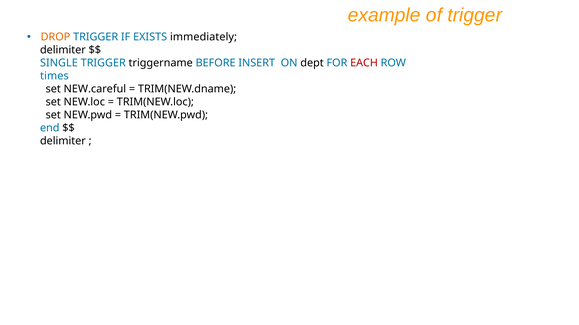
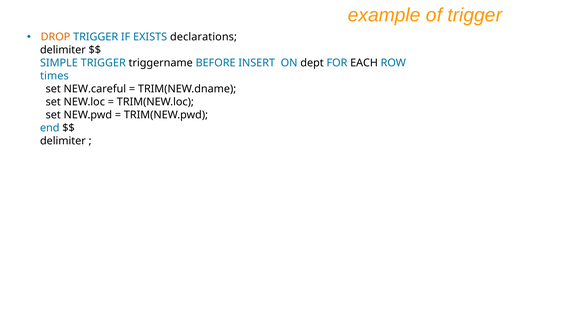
immediately: immediately -> declarations (204, 37)
SINGLE: SINGLE -> SIMPLE (59, 63)
EACH colour: red -> black (364, 63)
